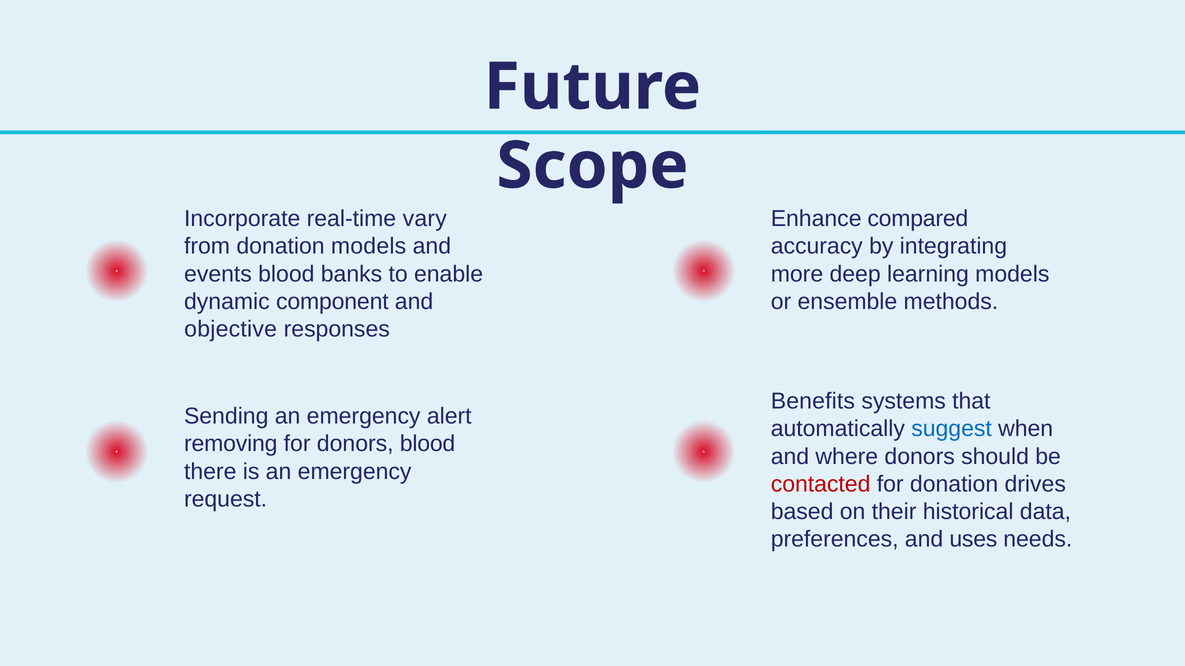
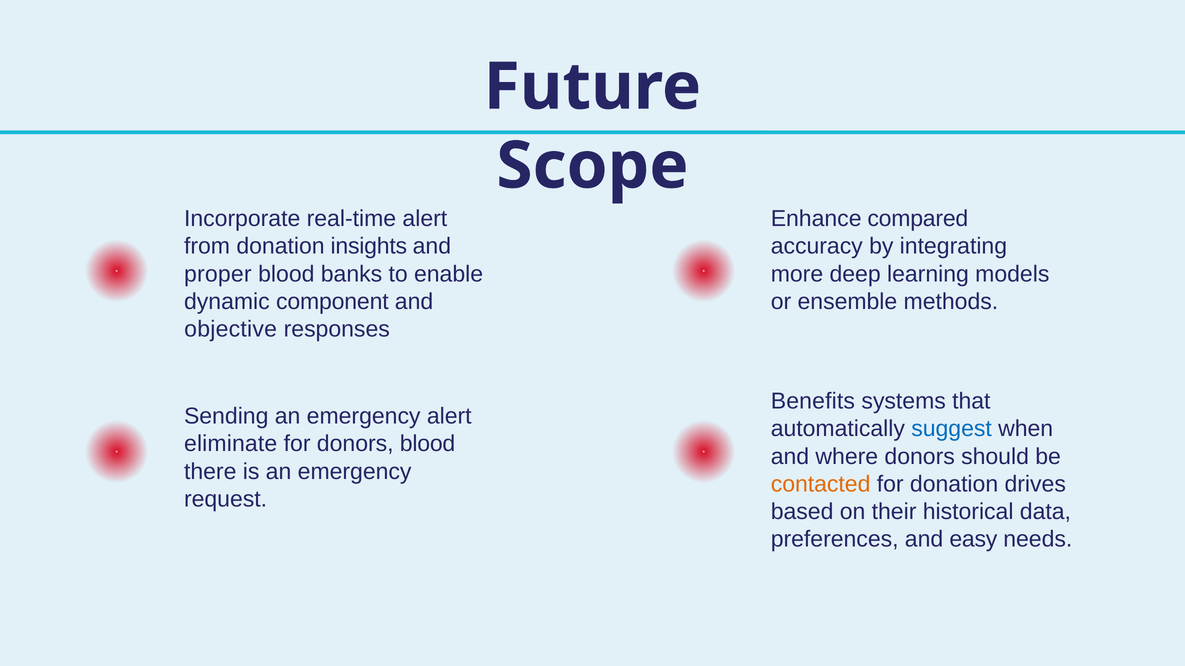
real-time vary: vary -> alert (425, 219)
donation models: models -> insights (369, 247)
events: events -> proper (218, 274)
removing: removing -> eliminate (231, 444)
contacted colour: red -> orange (821, 484)
uses: uses -> easy (973, 540)
